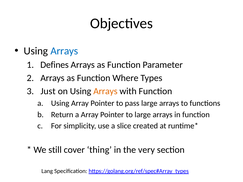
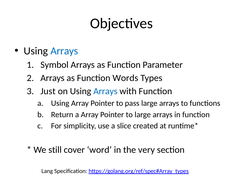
Defines: Defines -> Symbol (54, 65)
Where: Where -> Words (125, 78)
Arrays colour: orange -> blue (105, 91)
thing: thing -> word (99, 150)
